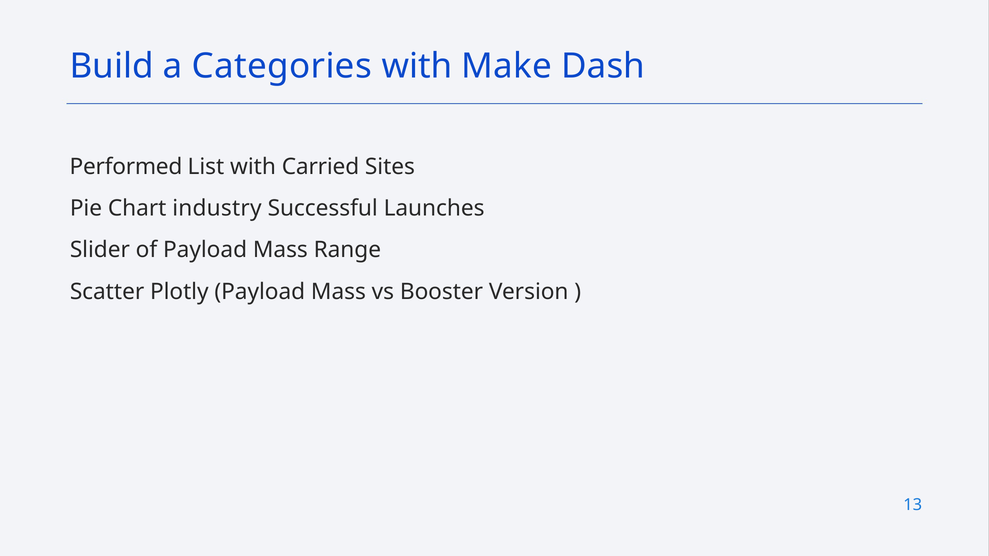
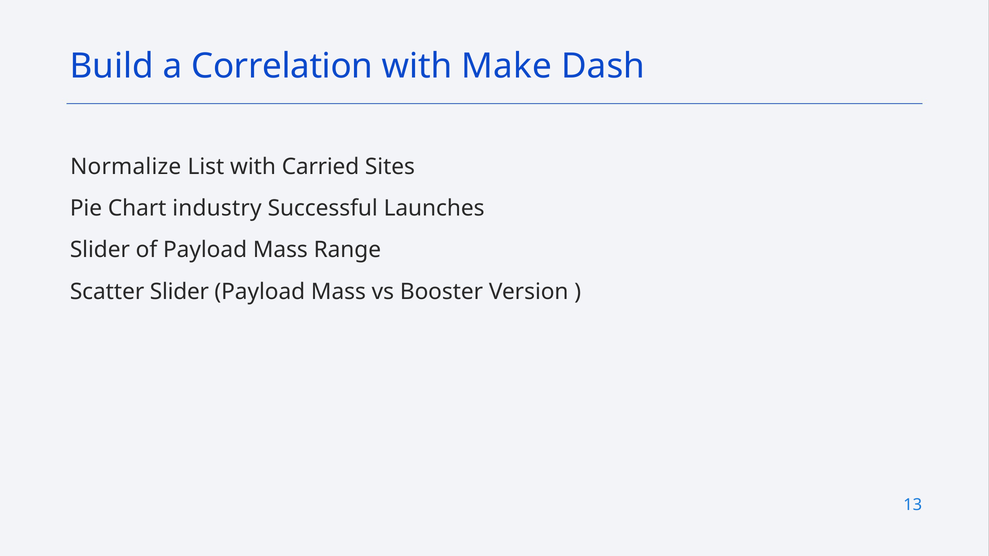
Categories: Categories -> Correlation (282, 66)
Performed: Performed -> Normalize (126, 167)
Scatter Plotly: Plotly -> Slider (179, 292)
